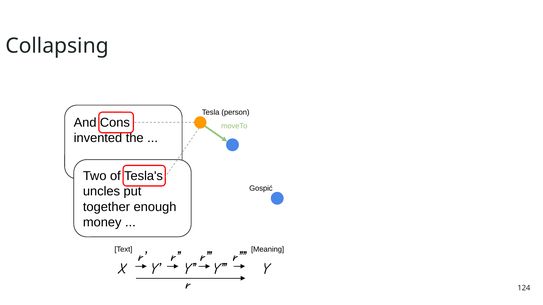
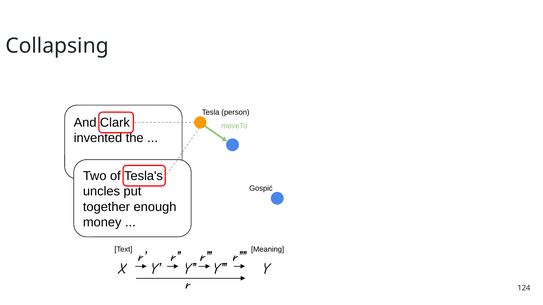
Cons: Cons -> Clark (115, 123)
